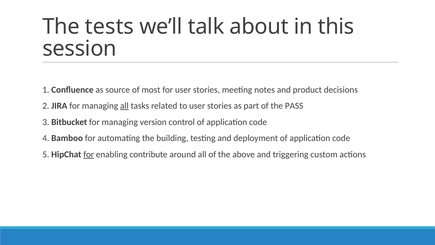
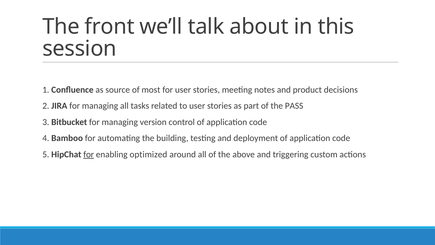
tests: tests -> front (110, 27)
all underline: present -> none (124, 106)
contribute: contribute -> optimized (148, 154)
